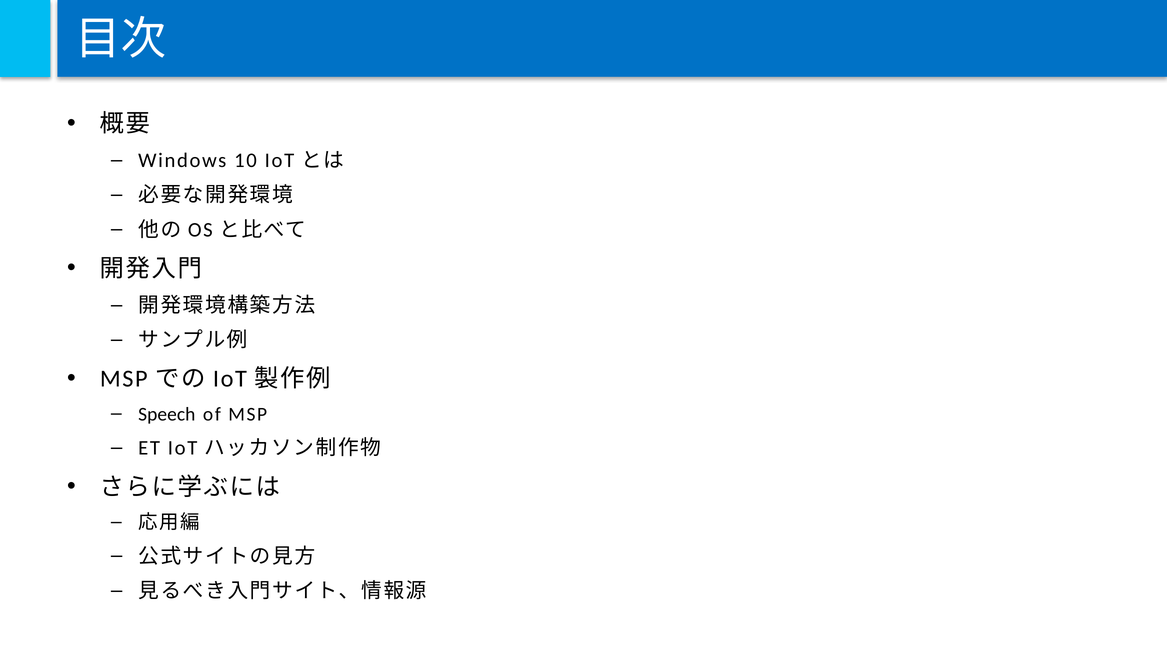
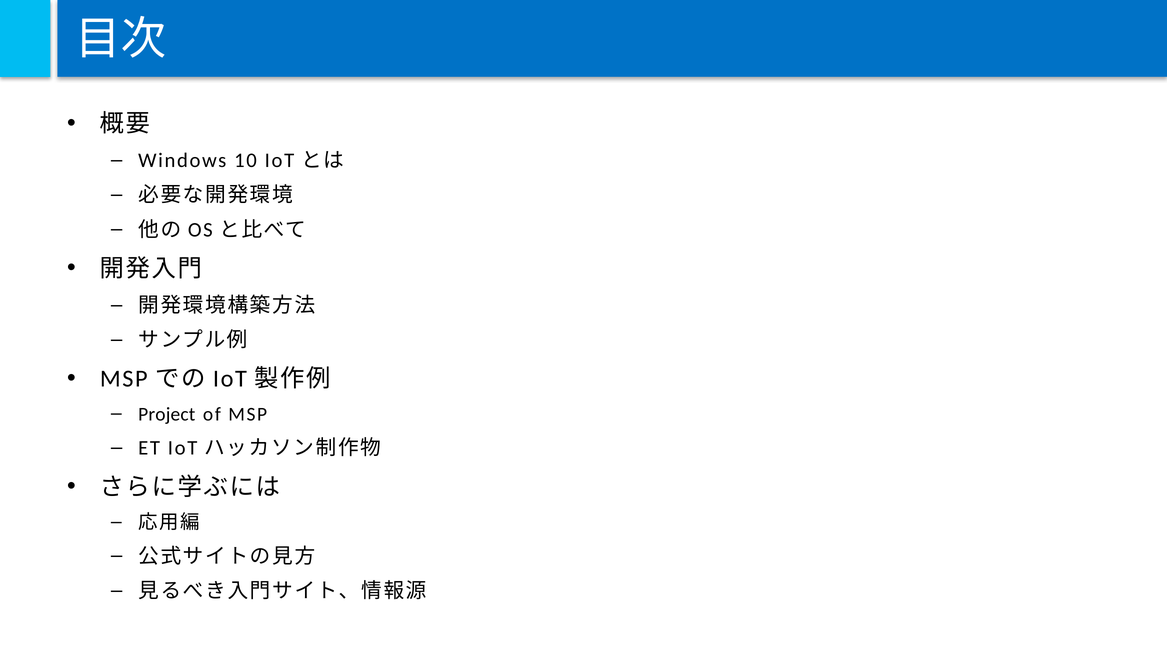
Speech: Speech -> Project (167, 414)
